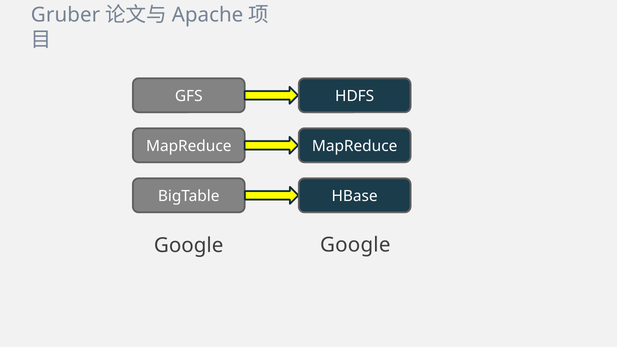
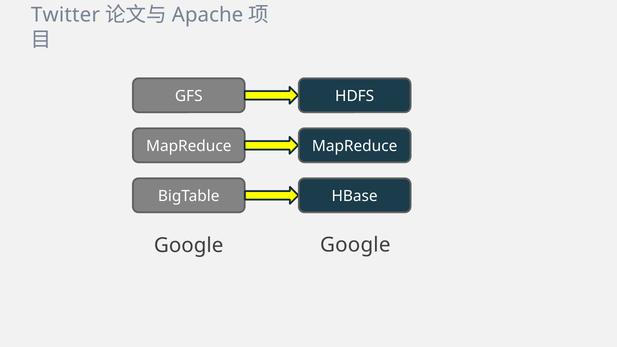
Gruber: Gruber -> Twitter (65, 15)
